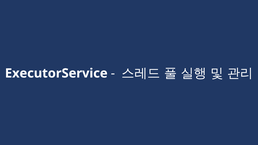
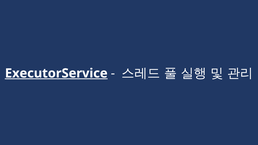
ExecutorService underline: none -> present (56, 73)
